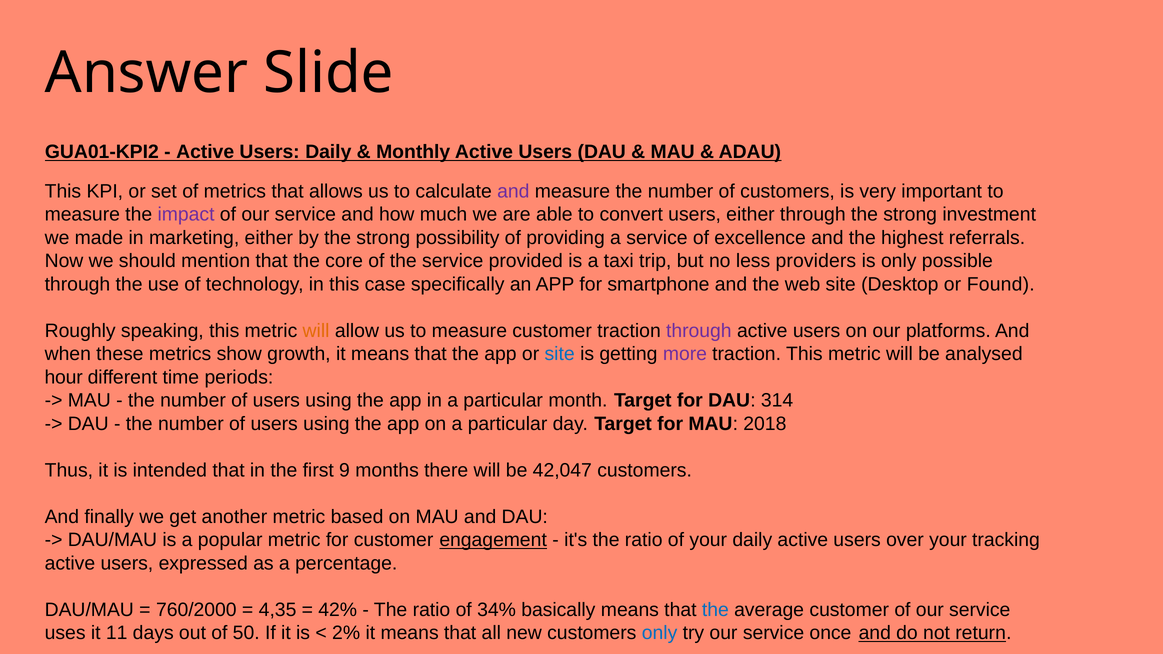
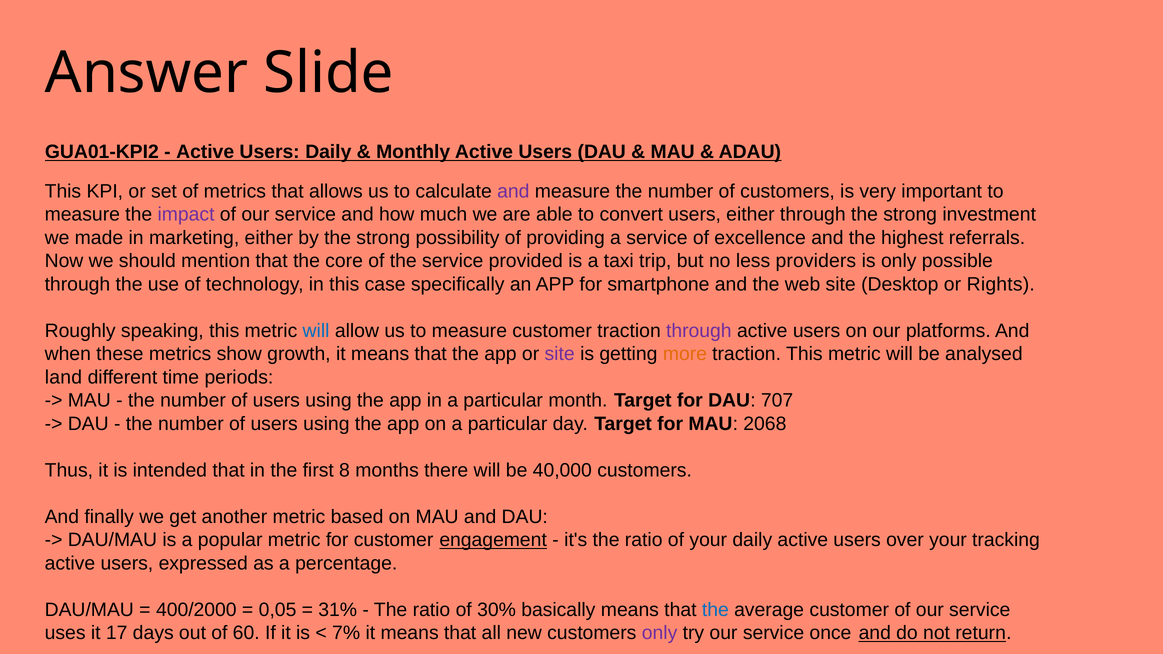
Found: Found -> Rights (1001, 284)
will colour: orange -> blue (316, 331)
site colour: blue -> purple (560, 354)
more colour: purple -> orange (685, 354)
hour: hour -> land (63, 377)
314: 314 -> 707 (777, 401)
2018: 2018 -> 2068 (765, 424)
9: 9 -> 8 (344, 470)
42,047: 42,047 -> 40,000 (562, 470)
760/2000: 760/2000 -> 400/2000 (196, 610)
4,35: 4,35 -> 0,05 (278, 610)
42%: 42% -> 31% (338, 610)
34%: 34% -> 30% (497, 610)
11: 11 -> 17 (117, 633)
50: 50 -> 60 (246, 633)
2%: 2% -> 7% (346, 633)
only colour: blue -> purple (660, 633)
